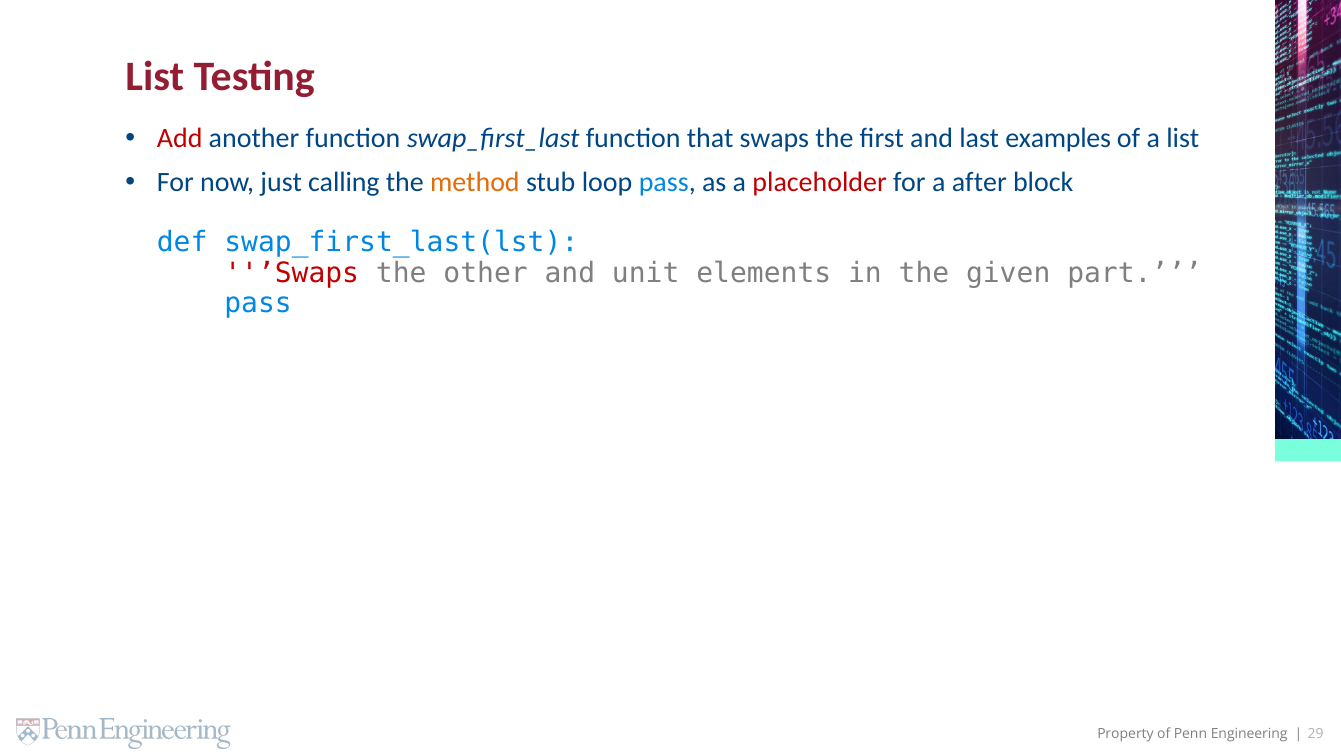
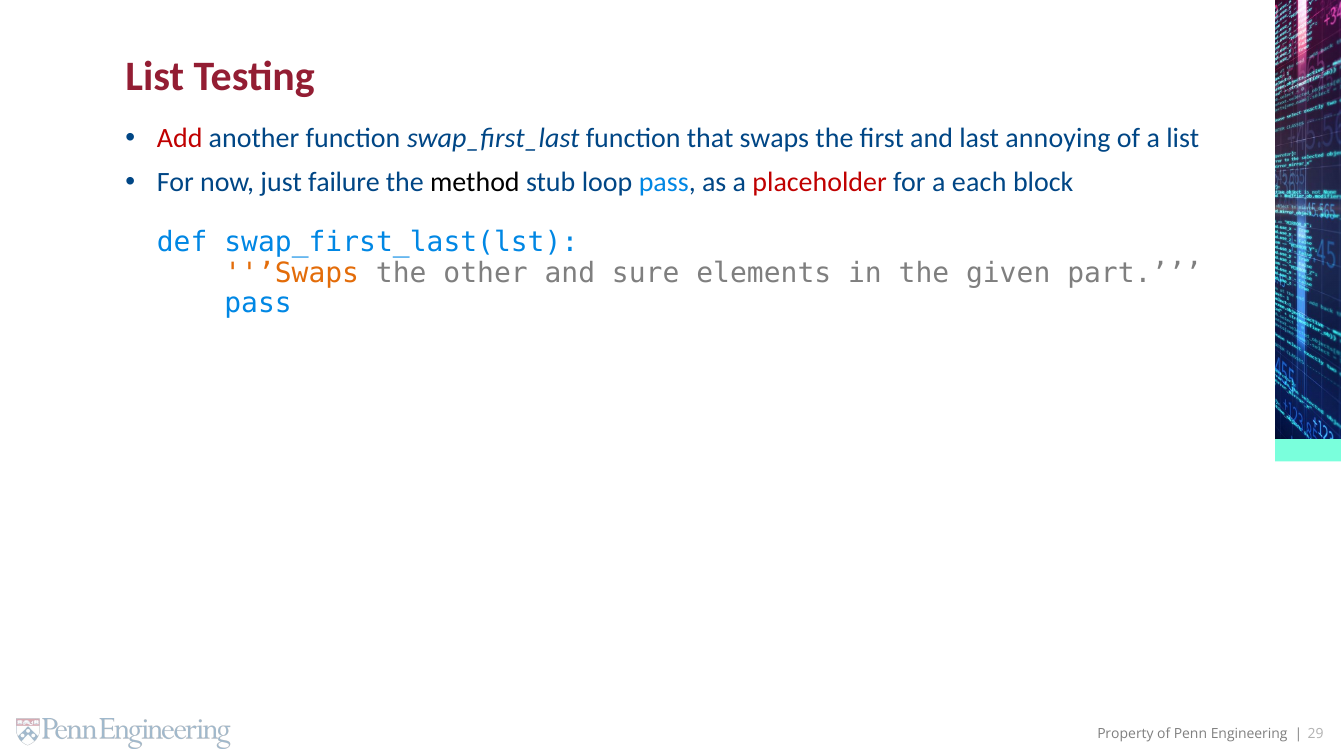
examples: examples -> annoying (1058, 138)
calling: calling -> failure (344, 182)
method colour: orange -> black (475, 182)
after: after -> each (979, 182)
’Swaps colour: red -> orange (292, 273)
unit: unit -> sure (646, 273)
